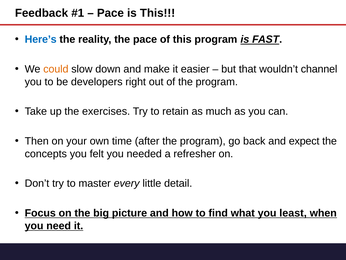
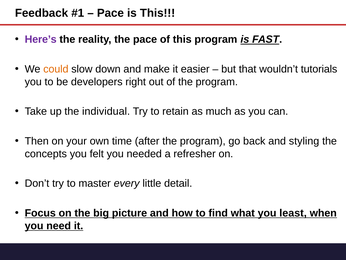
Here’s colour: blue -> purple (41, 39)
channel: channel -> tutorials (319, 69)
exercises: exercises -> individual (106, 111)
expect: expect -> styling (304, 141)
